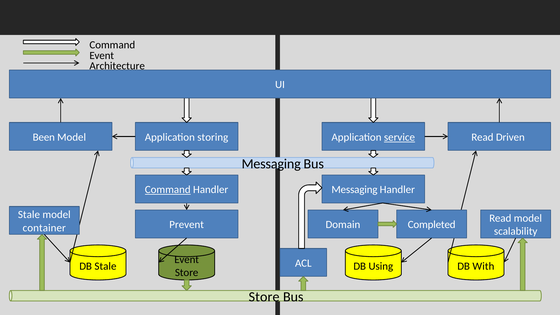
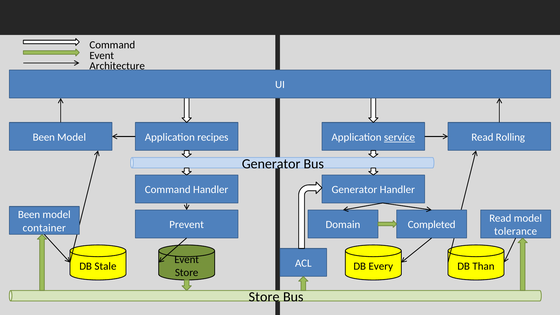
storing: storing -> recipes (213, 137)
Driven: Driven -> Rolling (510, 137)
Messaging: Messaging -> Generator (271, 164)
Command underline: present -> none (168, 190)
Messaging: Messaging -> Generator (354, 190)
Stale: Stale -> Been (29, 215)
scalability: scalability -> tolerance (516, 231)
Using: Using -> Every (381, 266)
With: With -> Than (483, 266)
